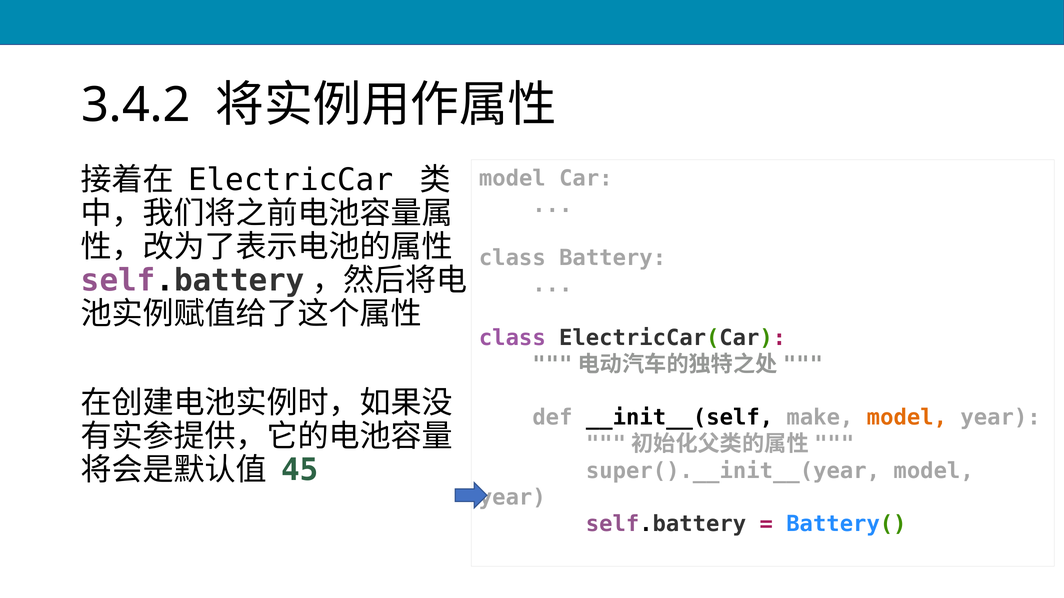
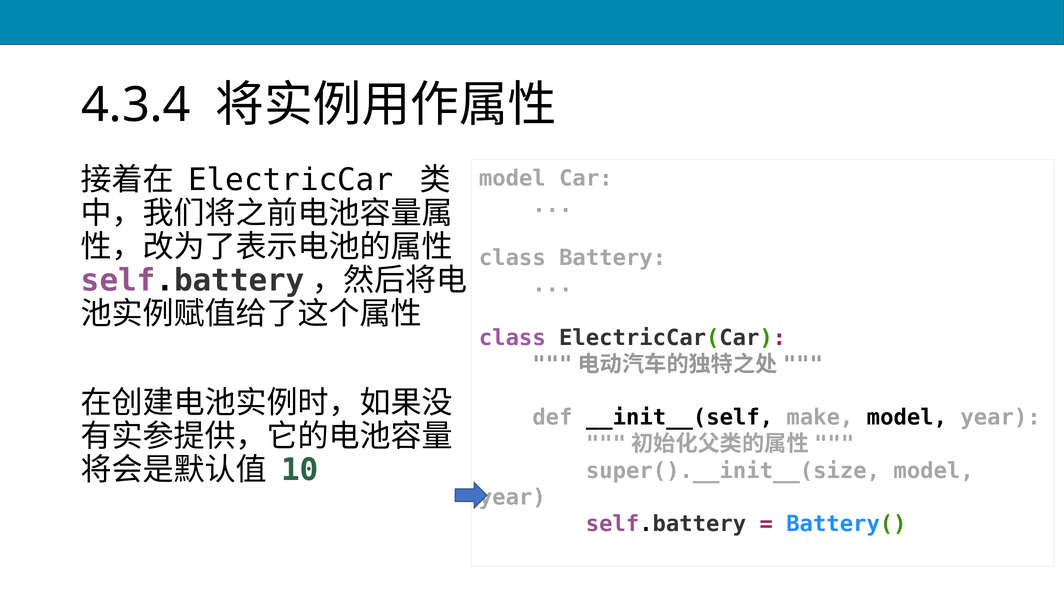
3.4.2: 3.4.2 -> 4.3.4 (136, 105)
model colour: orange -> black (907, 418)
45: 45 -> 10 (300, 471)
super().__init__(year: super().__init__(year -> super().__init__(size (733, 471)
